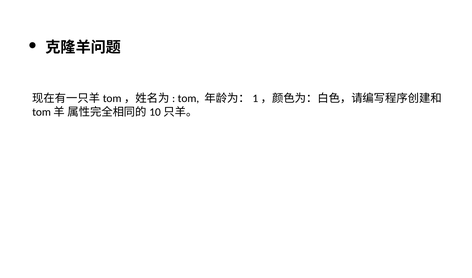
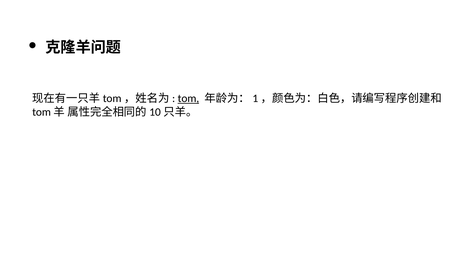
tom underline: none -> present (188, 98)
